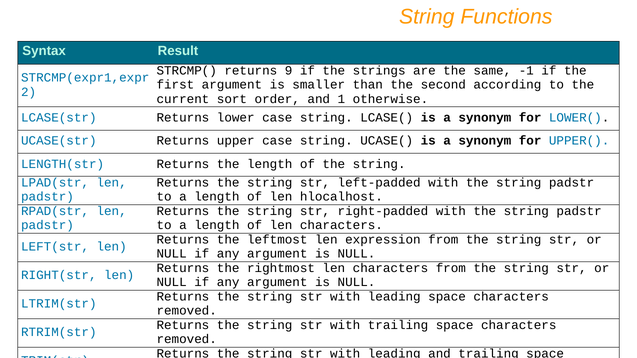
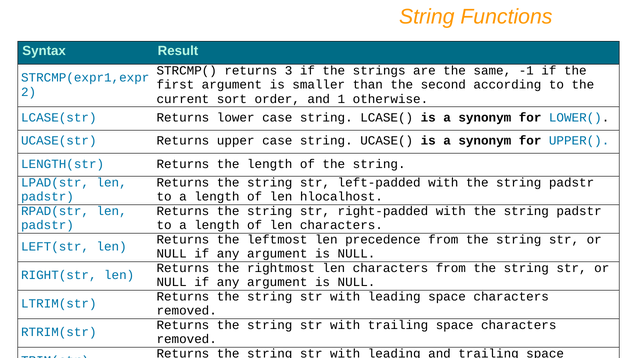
9: 9 -> 3 (289, 71)
expression: expression -> precedence (383, 240)
